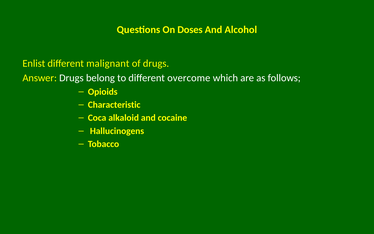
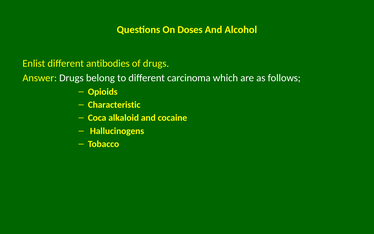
malignant: malignant -> antibodies (108, 63)
overcome: overcome -> carcinoma (189, 78)
